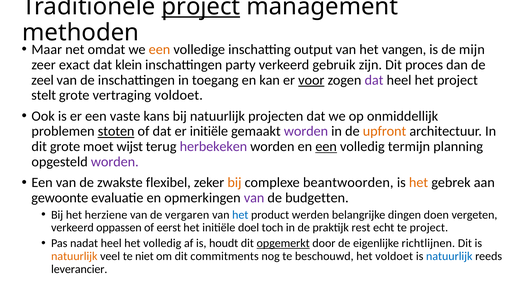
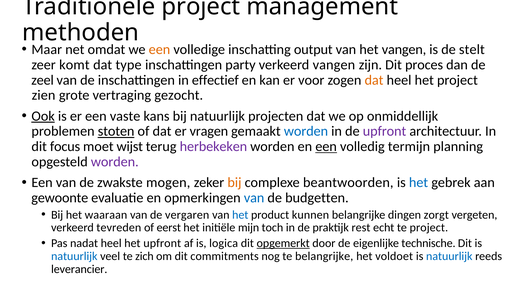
project underline: present -> none (201, 7)
mijn: mijn -> stelt (472, 50)
exact: exact -> komt (74, 65)
klein: klein -> type (129, 65)
verkeerd gebruik: gebruik -> vangen (334, 65)
toegang: toegang -> effectief (215, 80)
voor underline: present -> none (311, 80)
dat colour: purple -> orange (374, 80)
stelt: stelt -> zien (44, 95)
vertraging voldoet: voldoet -> gezocht (179, 95)
Ook underline: none -> present (43, 116)
er initiële: initiële -> vragen (209, 131)
worden colour: purple -> blue (306, 131)
upfront colour: orange -> purple (385, 131)
dit grote: grote -> focus (65, 147)
flexibel: flexibel -> mogen (168, 183)
het colour: orange -> blue (419, 183)
van colour: purple -> blue (254, 198)
herziene: herziene -> waaraan (106, 215)
werden: werden -> kunnen (310, 215)
doen: doen -> zorgt (436, 215)
oppassen: oppassen -> tevreden (119, 228)
doel: doel -> mijn (249, 228)
het volledig: volledig -> upfront (162, 243)
houdt: houdt -> logica (224, 243)
richtlijnen: richtlijnen -> technische (428, 243)
natuurlijk colour: orange -> blue (74, 256)
niet: niet -> zich (144, 256)
te beschouwd: beschouwd -> belangrijke (324, 256)
